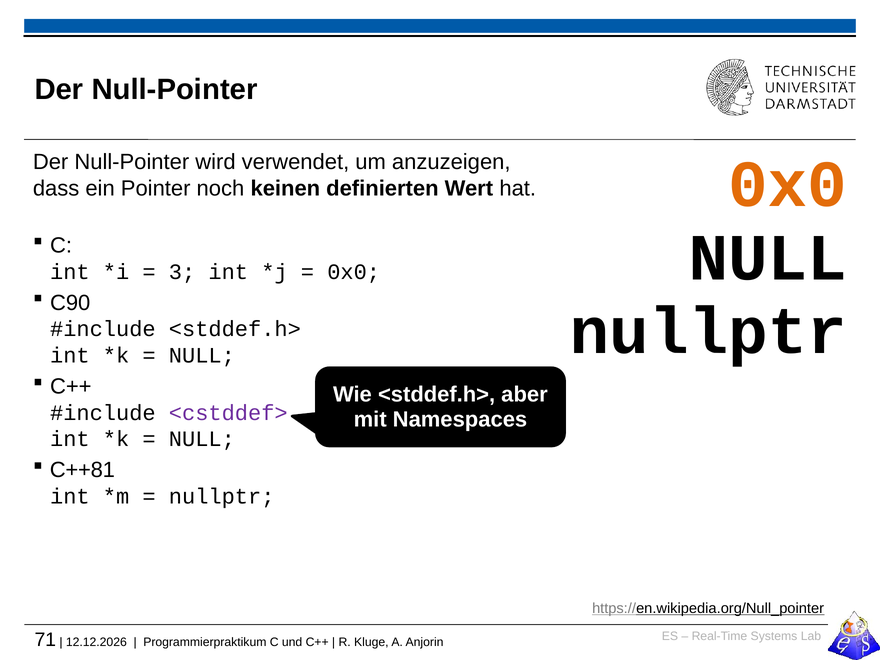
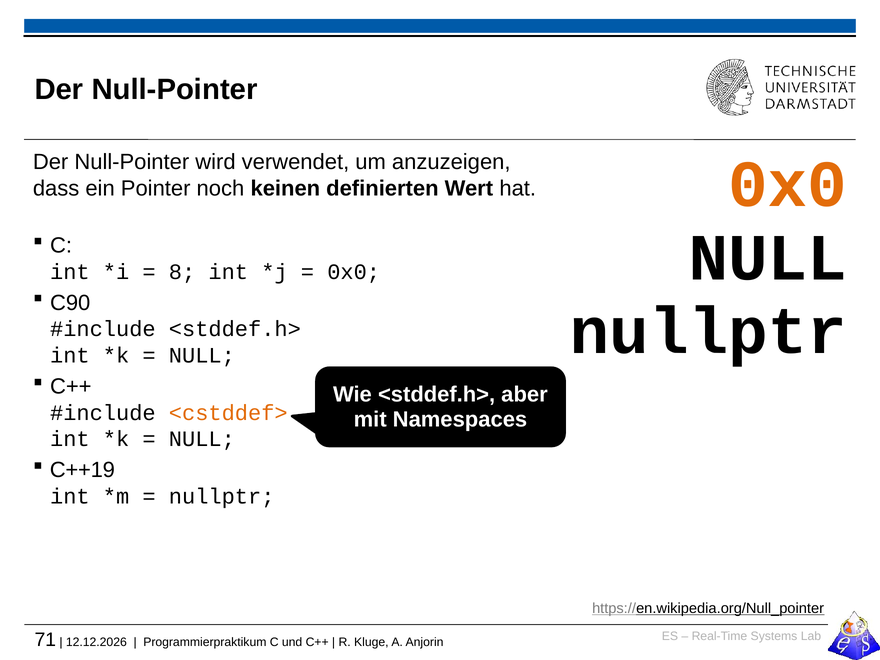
3: 3 -> 8 (182, 272)
<cstddef> colour: purple -> orange (228, 413)
C++81: C++81 -> C++19 (82, 470)
